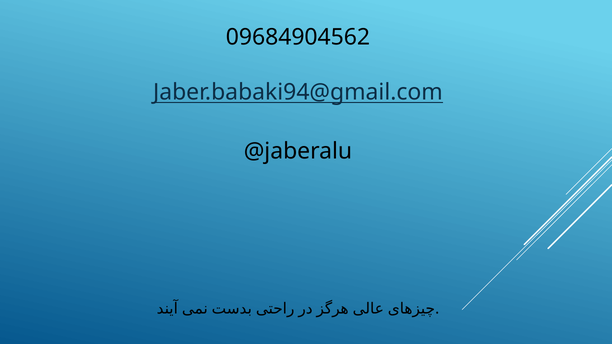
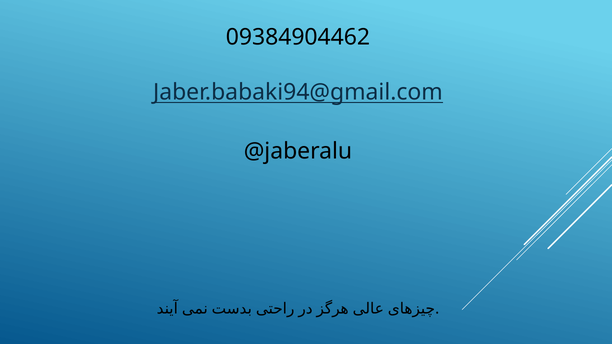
09684904562: 09684904562 -> 09384904462 (298, 37)
